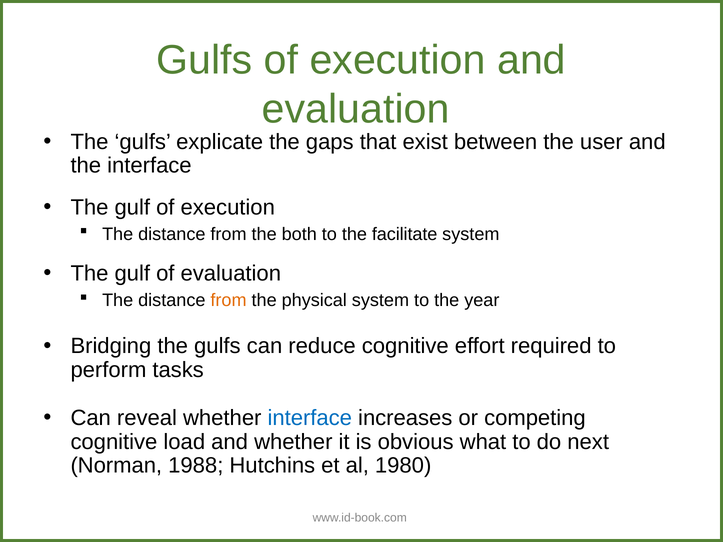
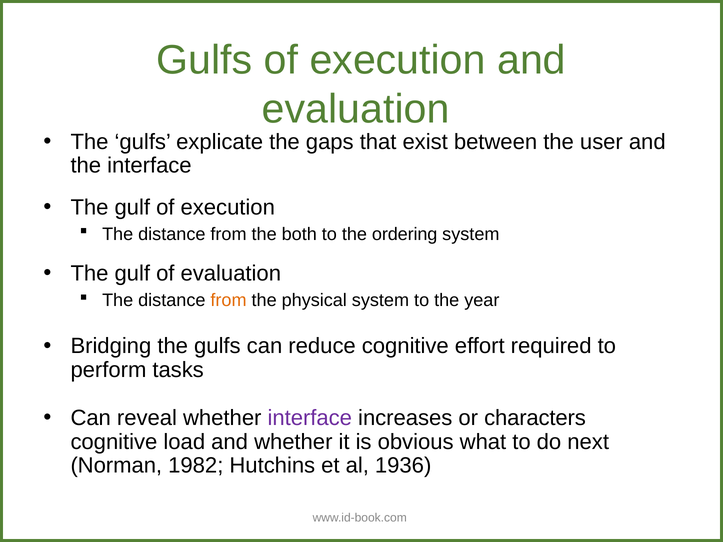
facilitate: facilitate -> ordering (405, 234)
interface colour: blue -> purple (310, 418)
competing: competing -> characters (535, 418)
1988: 1988 -> 1982 (196, 466)
1980: 1980 -> 1936 (403, 466)
